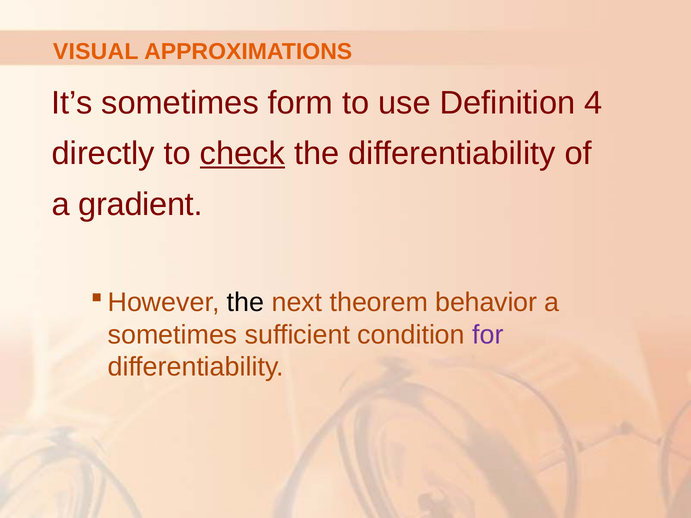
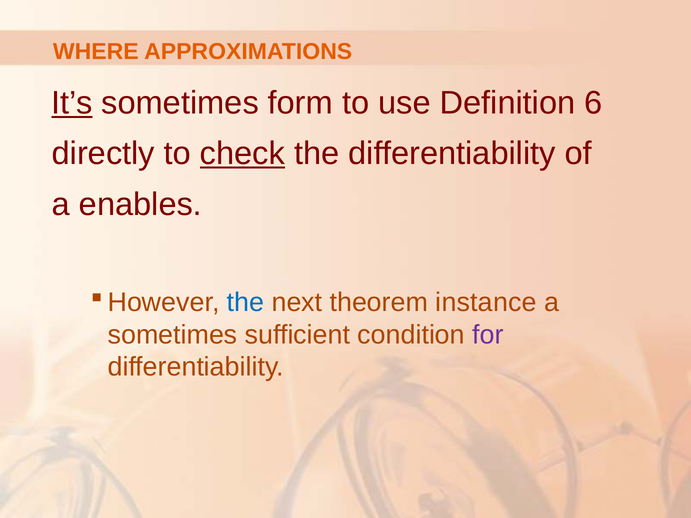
VISUAL: VISUAL -> WHERE (96, 52)
It’s underline: none -> present (72, 103)
4: 4 -> 6 (593, 103)
gradient: gradient -> enables (140, 205)
the colour: black -> blue (246, 303)
behavior: behavior -> instance (486, 303)
